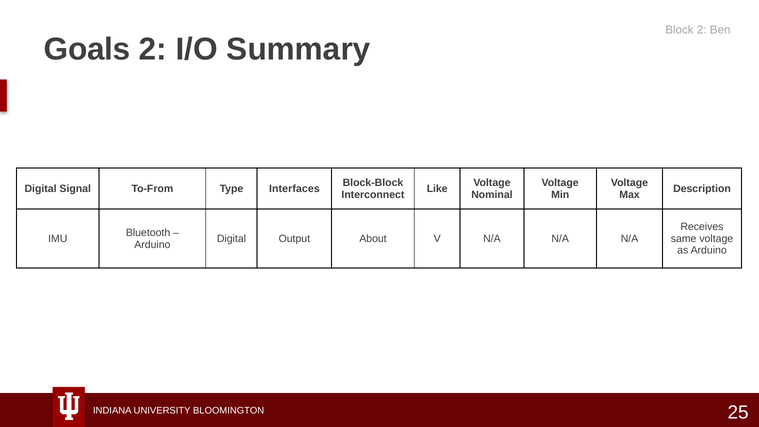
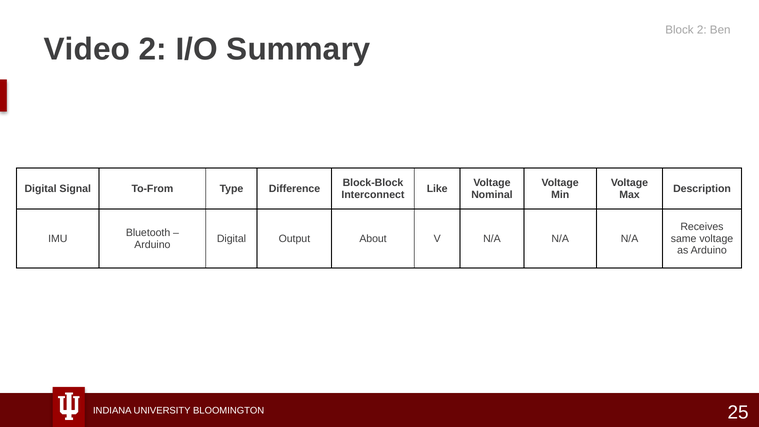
Goals: Goals -> Video (87, 50)
Interfaces: Interfaces -> Difference (294, 189)
